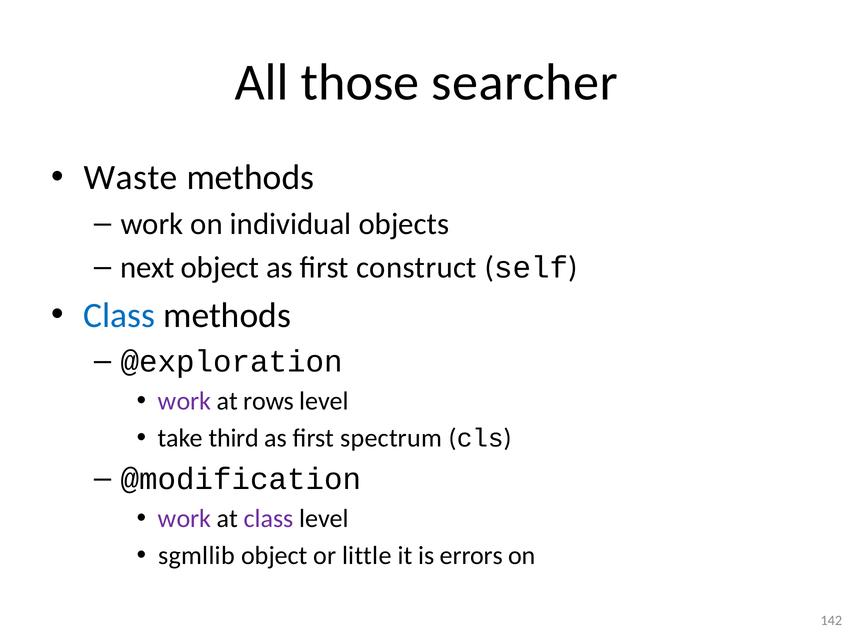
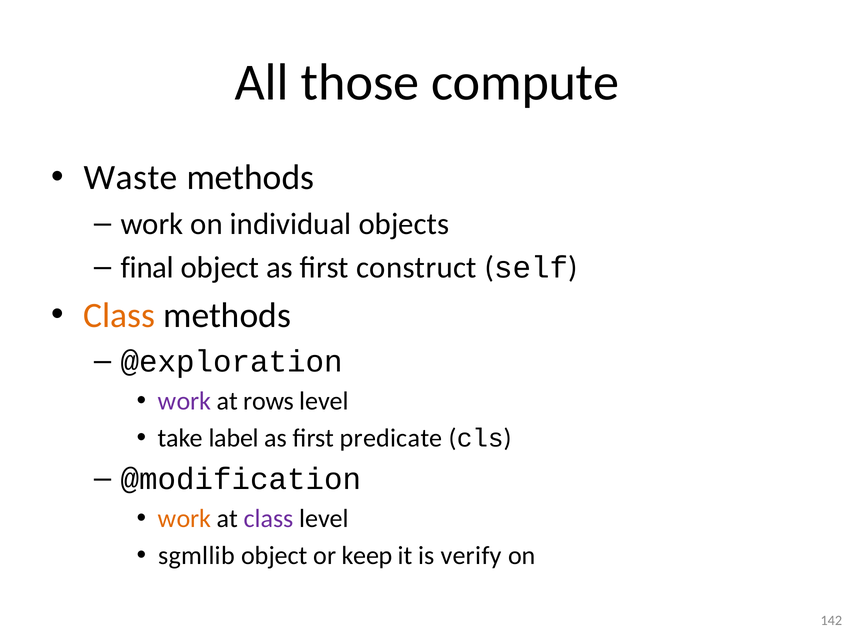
searcher: searcher -> compute (525, 83)
next: next -> final (147, 267)
Class colour: blue -> orange (119, 315)
third: third -> label (234, 438)
spectrum: spectrum -> predicate (391, 438)
work colour: purple -> orange (185, 518)
little: little -> keep (367, 555)
errors: errors -> verify (471, 555)
